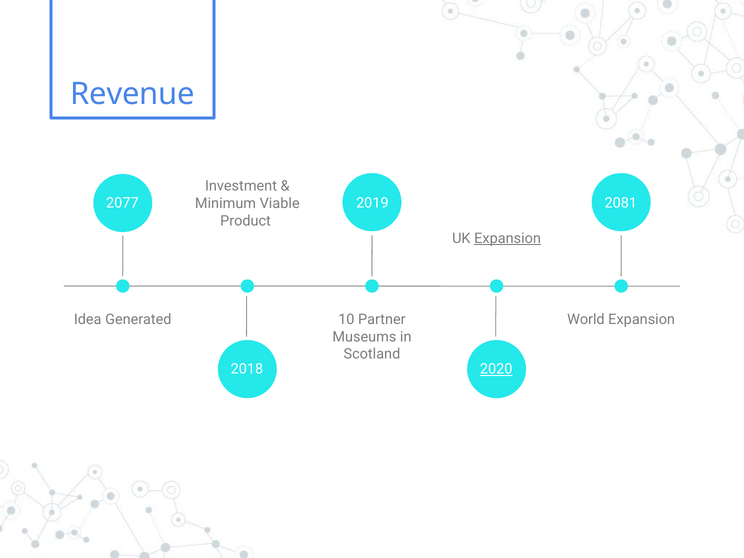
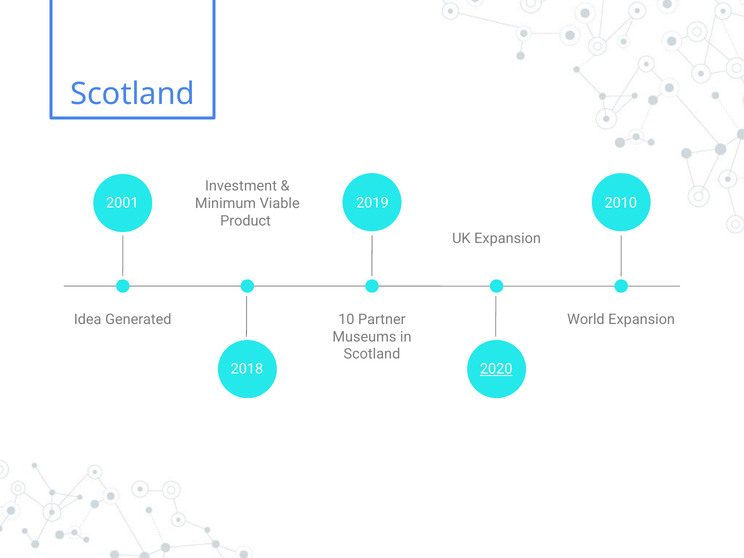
Revenue: Revenue -> Scotland (133, 94)
2077: 2077 -> 2001 (122, 203)
2081: 2081 -> 2010 (621, 203)
Expansion underline: present -> none (508, 238)
